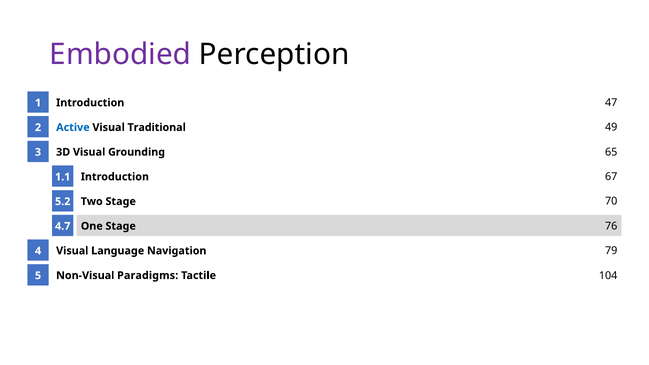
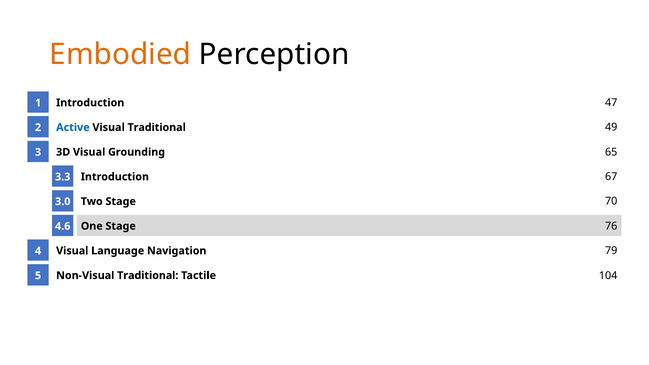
Embodied colour: purple -> orange (120, 55)
1.1: 1.1 -> 3.3 (63, 177)
5.2: 5.2 -> 3.0 (63, 202)
4.7: 4.7 -> 4.6 (63, 226)
Non-Visual Paradigms: Paradigms -> Traditional (148, 275)
